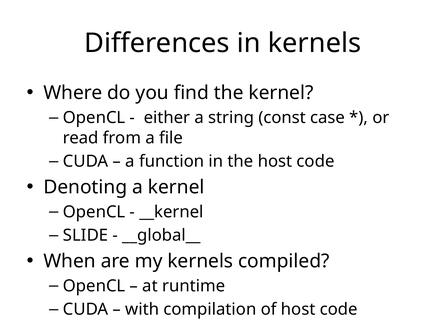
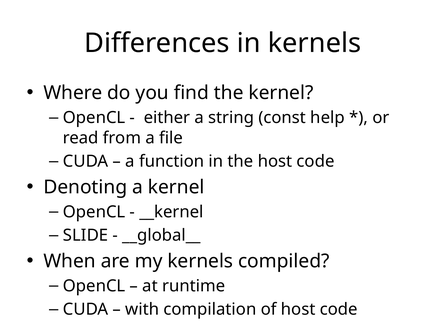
case: case -> help (328, 118)
